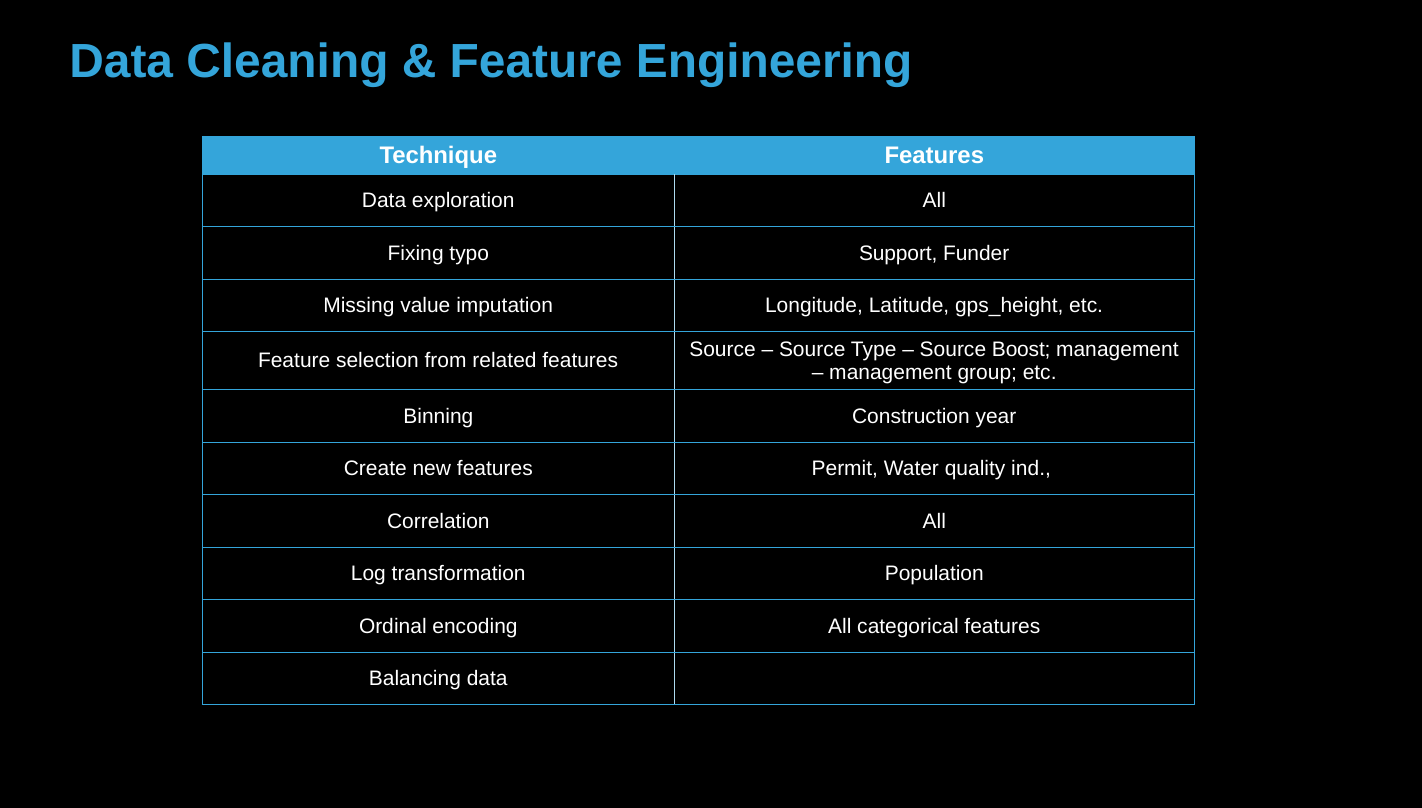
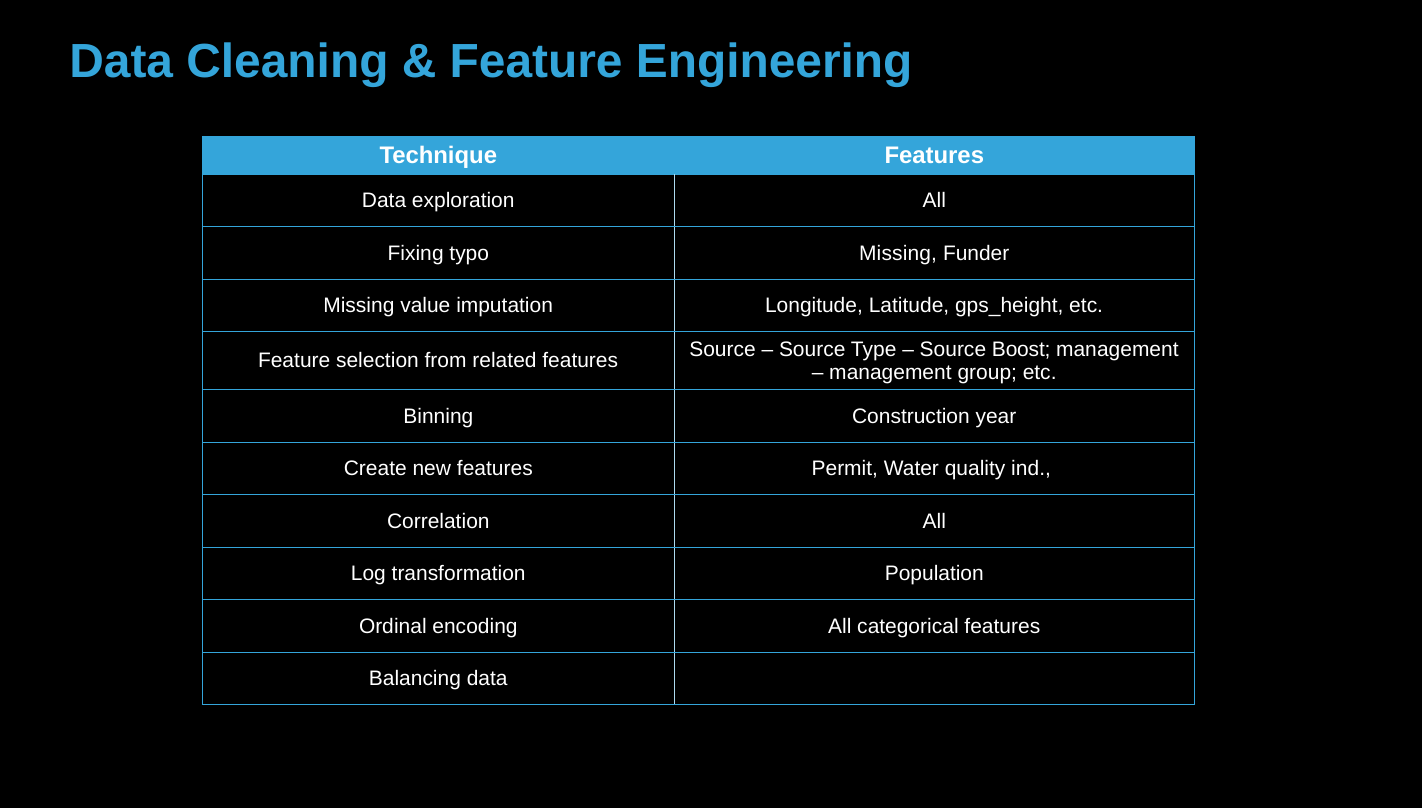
typo Support: Support -> Missing (898, 253)
